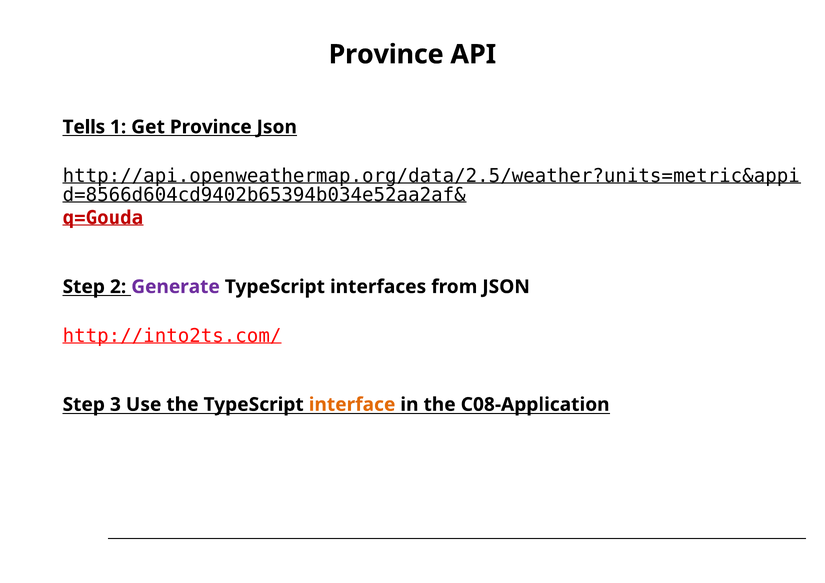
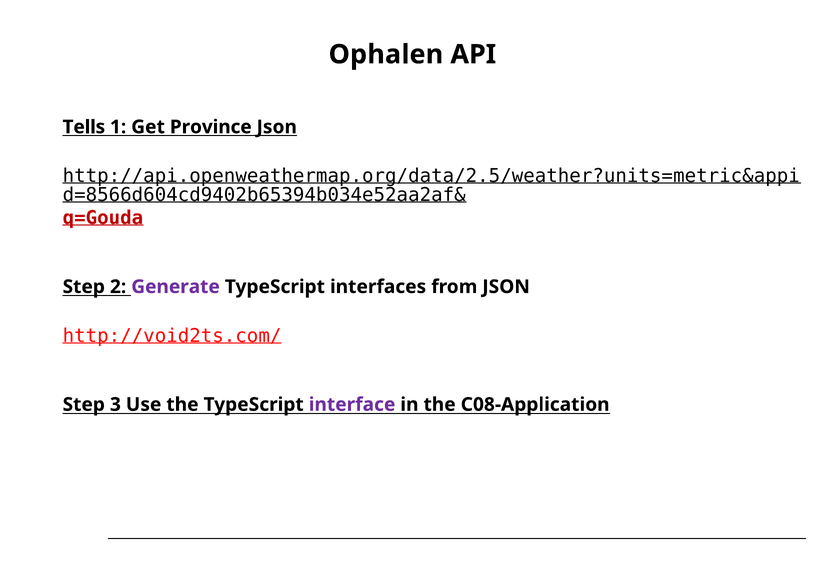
Province: Province -> Ophalen (386, 54)
http://into2ts.com/: http://into2ts.com/ -> http://void2ts.com/ (172, 336)
interface colour: orange -> purple (352, 405)
